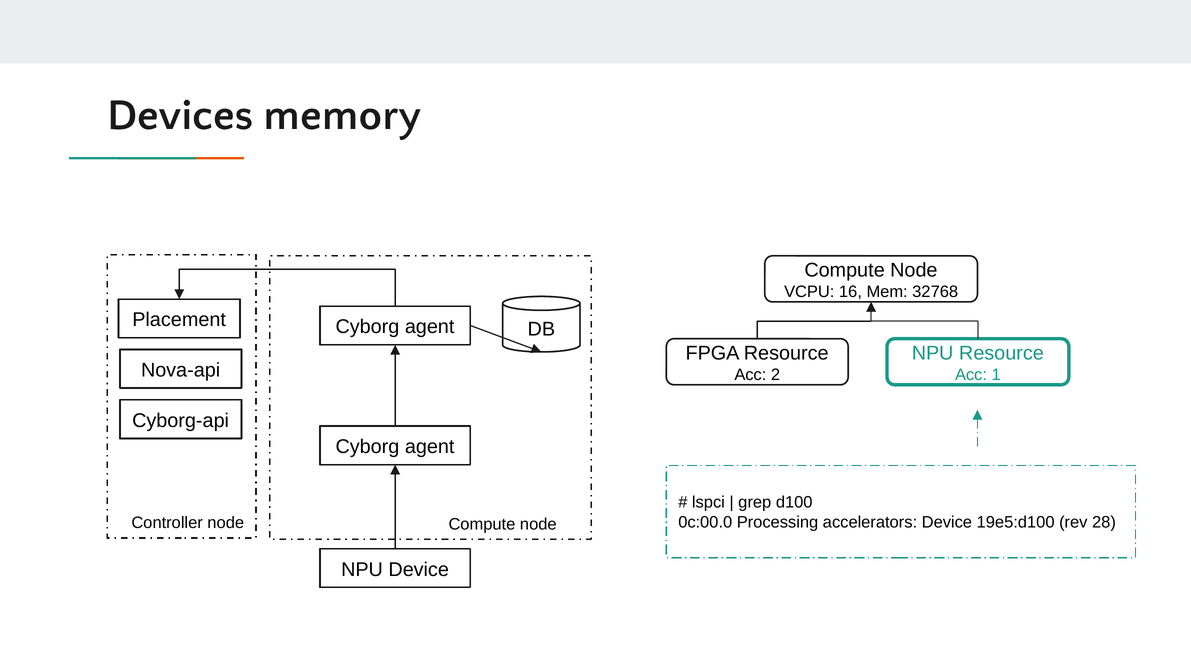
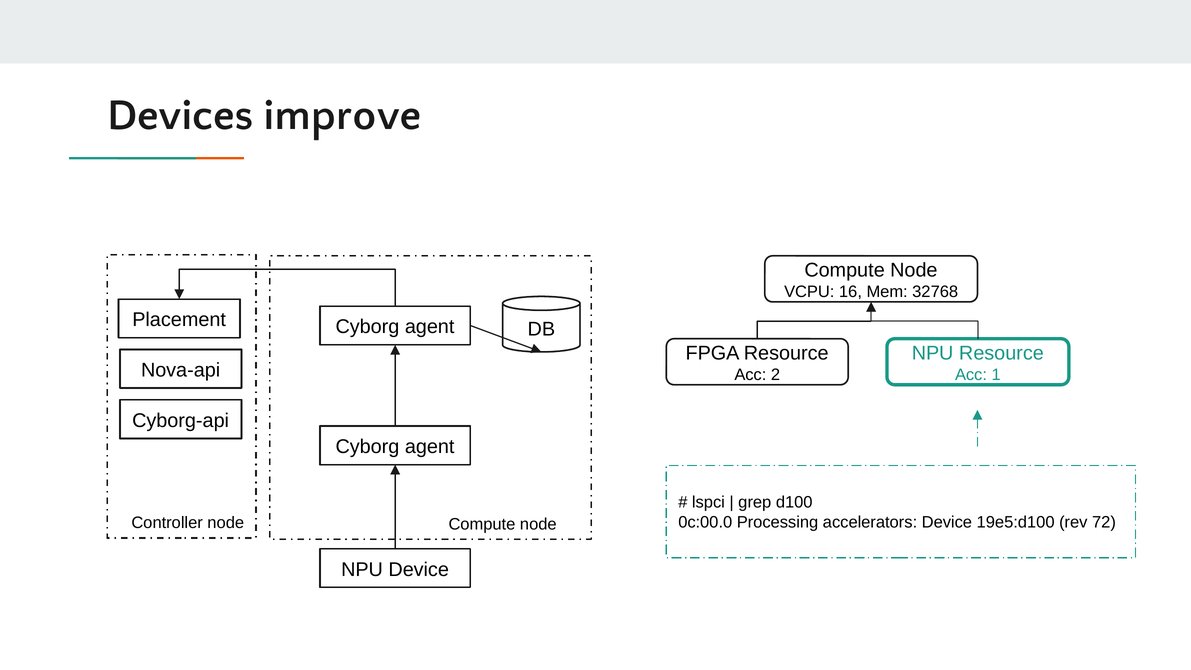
memory: memory -> improve (343, 115)
28: 28 -> 72 (1104, 522)
